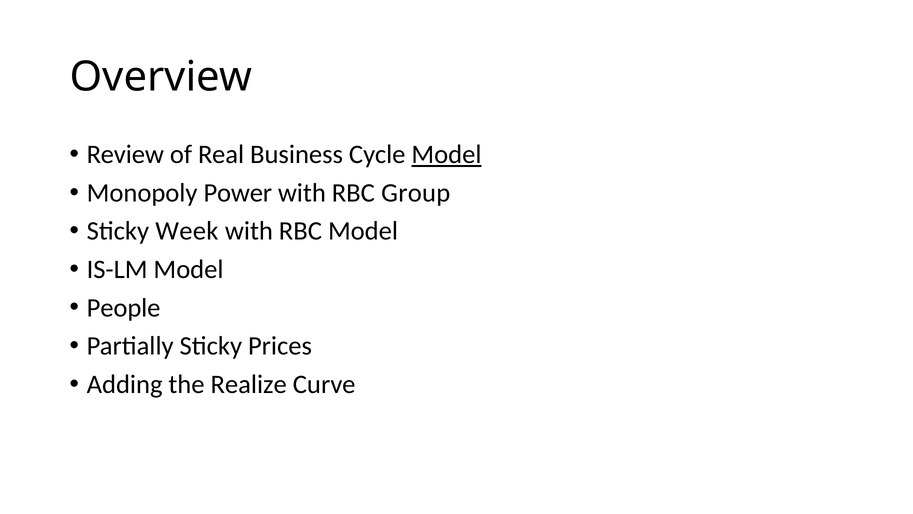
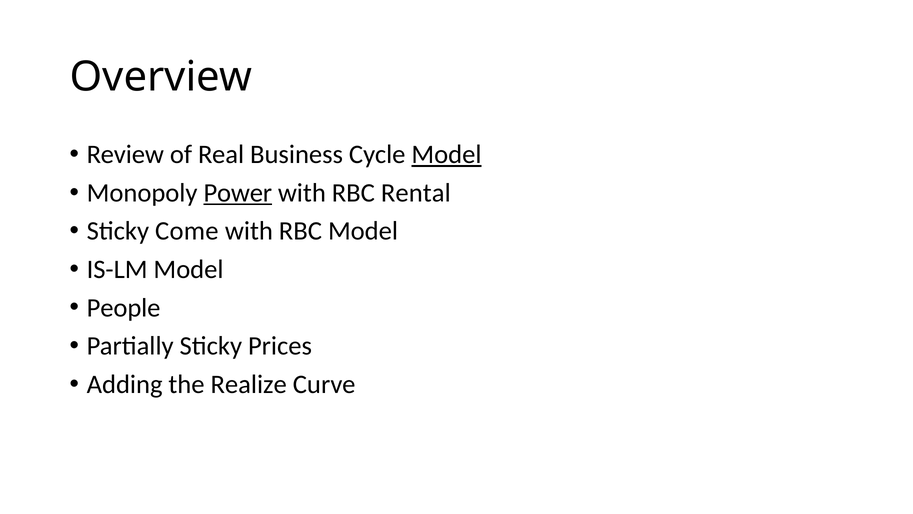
Power underline: none -> present (238, 193)
Group: Group -> Rental (416, 193)
Week: Week -> Come (187, 231)
